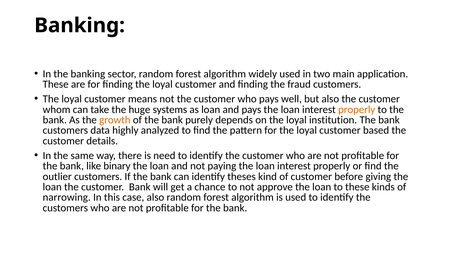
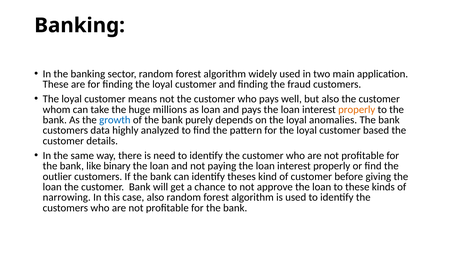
systems: systems -> millions (170, 110)
growth colour: orange -> blue (115, 120)
institution: institution -> anomalies (333, 120)
